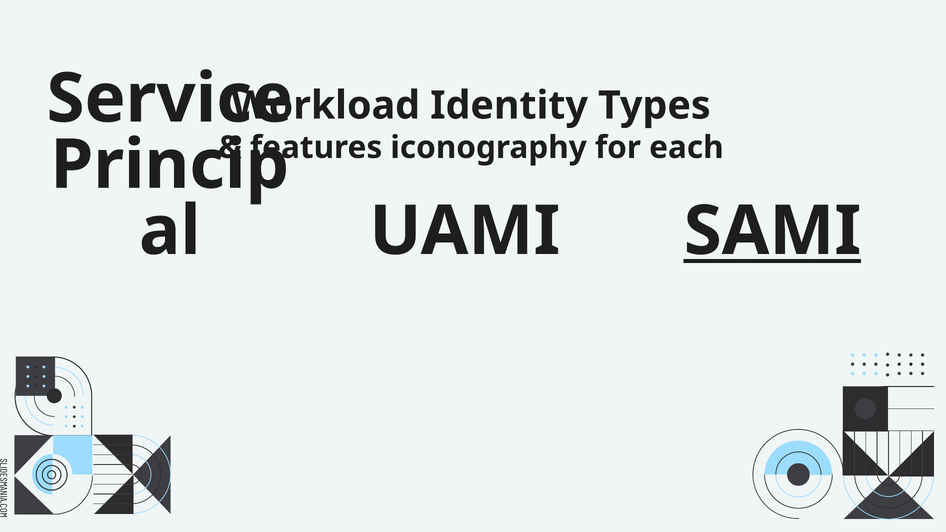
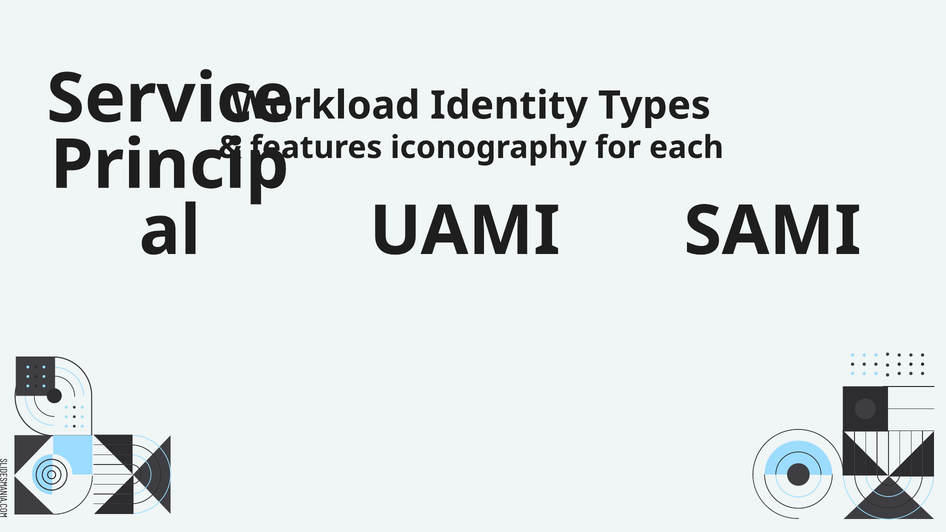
SAMI underline: present -> none (772, 231)
